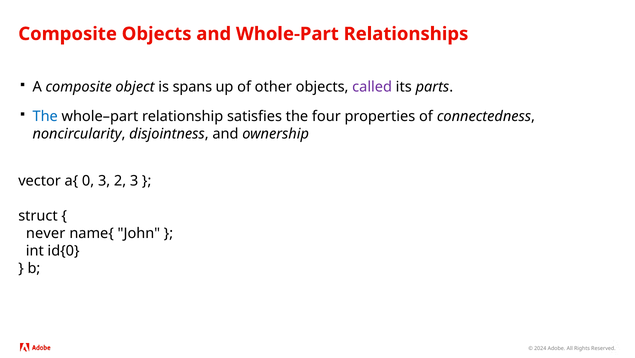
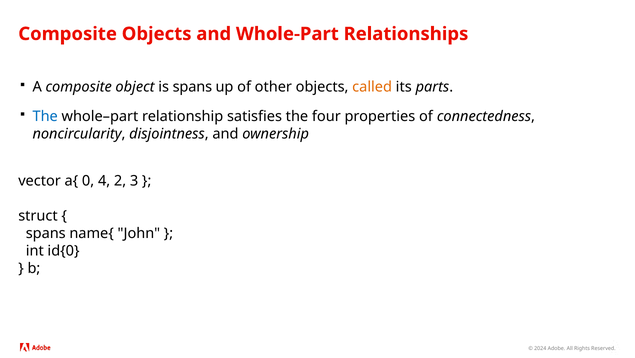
called colour: purple -> orange (372, 87)
0 3: 3 -> 4 (104, 181)
never: never -> spans (46, 233)
